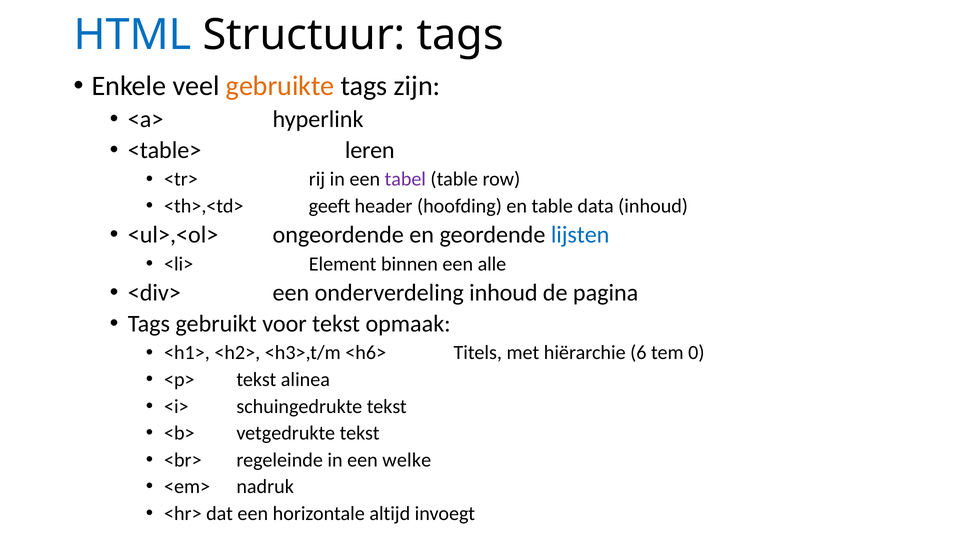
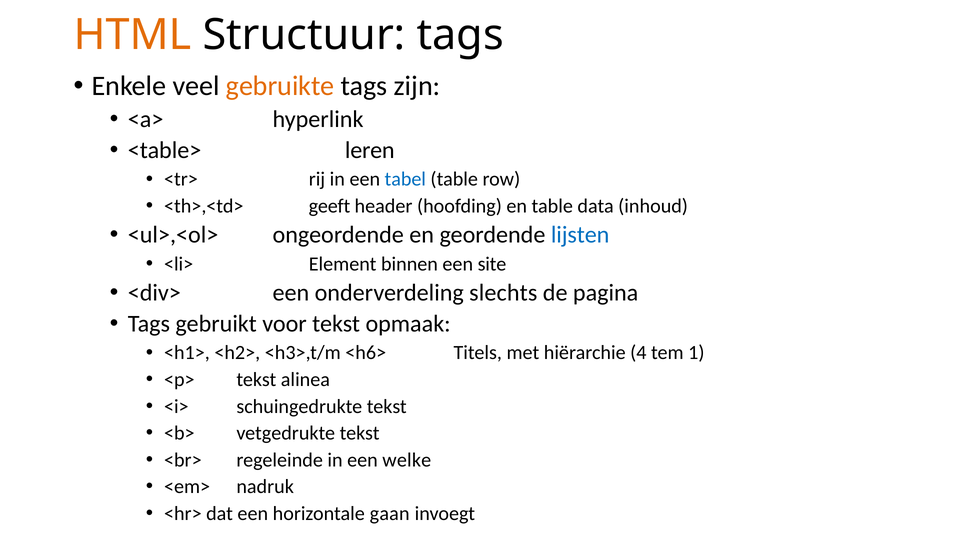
HTML colour: blue -> orange (132, 35)
tabel colour: purple -> blue (405, 179)
alle: alle -> site (492, 264)
onderverdeling inhoud: inhoud -> slechts (503, 293)
6: 6 -> 4 (638, 353)
0: 0 -> 1 (696, 353)
altijd: altijd -> gaan (390, 513)
